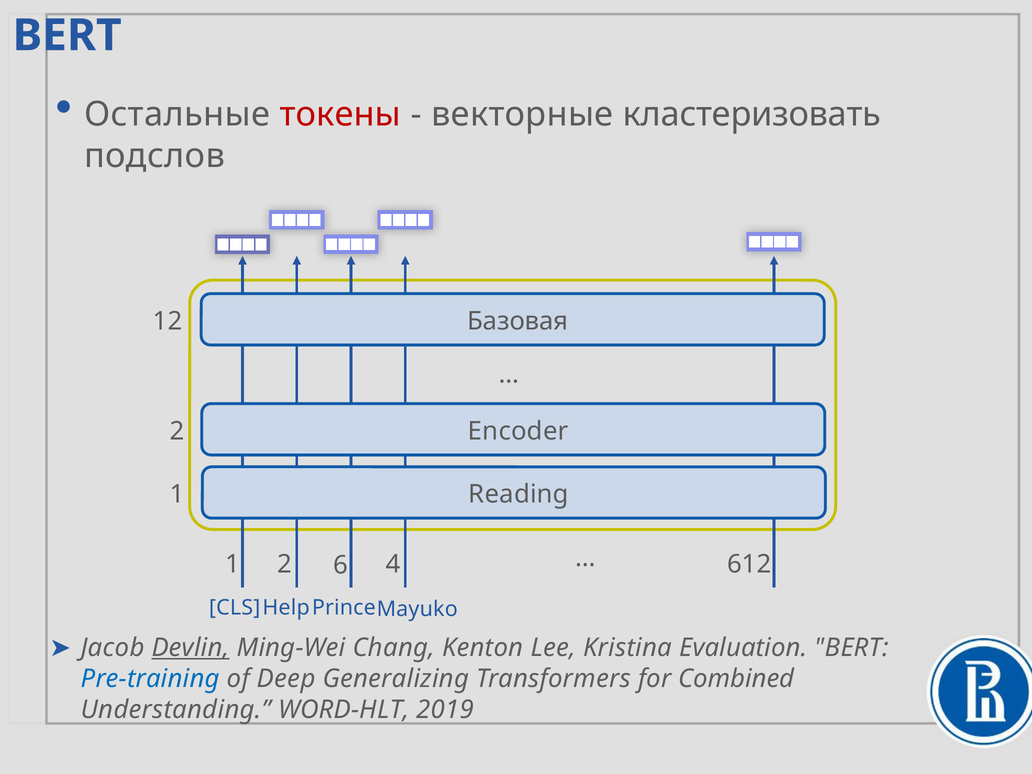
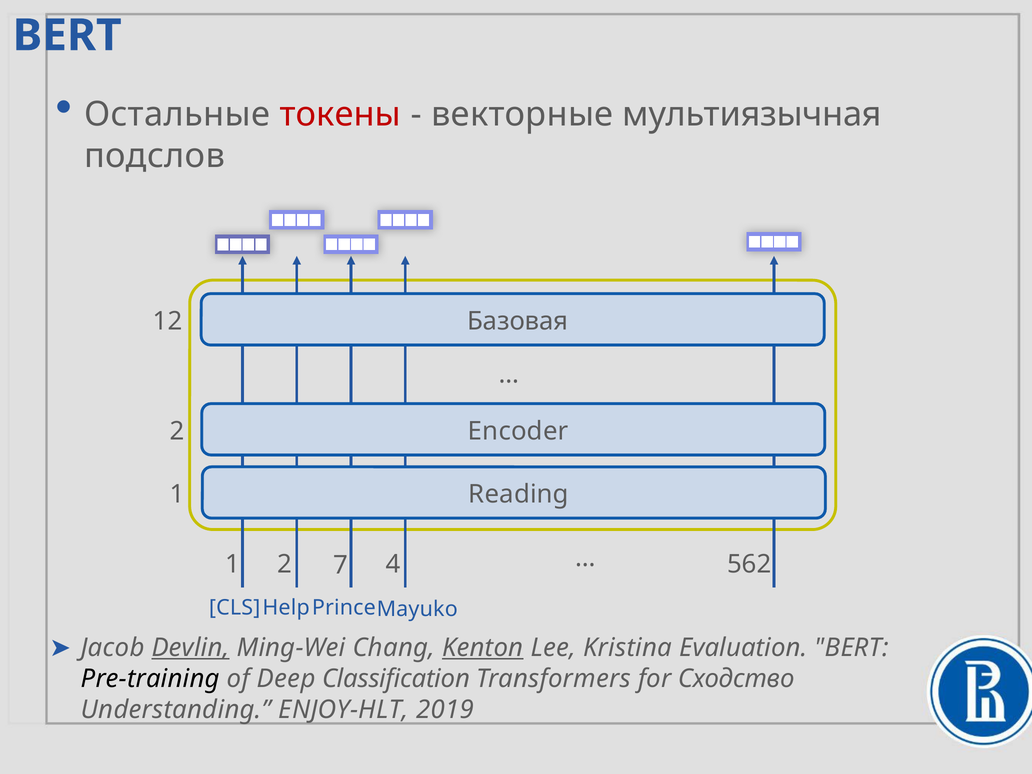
кластеризовать: кластеризовать -> мультиязычная (752, 115)
6: 6 -> 7 (341, 565)
612: 612 -> 562 (749, 564)
Kenton underline: none -> present (483, 648)
Pre-training colour: blue -> black (150, 679)
Generalizing: Generalizing -> Classification (396, 679)
Combined: Combined -> Сходство (736, 679)
WORD-HLT: WORD-HLT -> ENJOY-HLT (344, 710)
